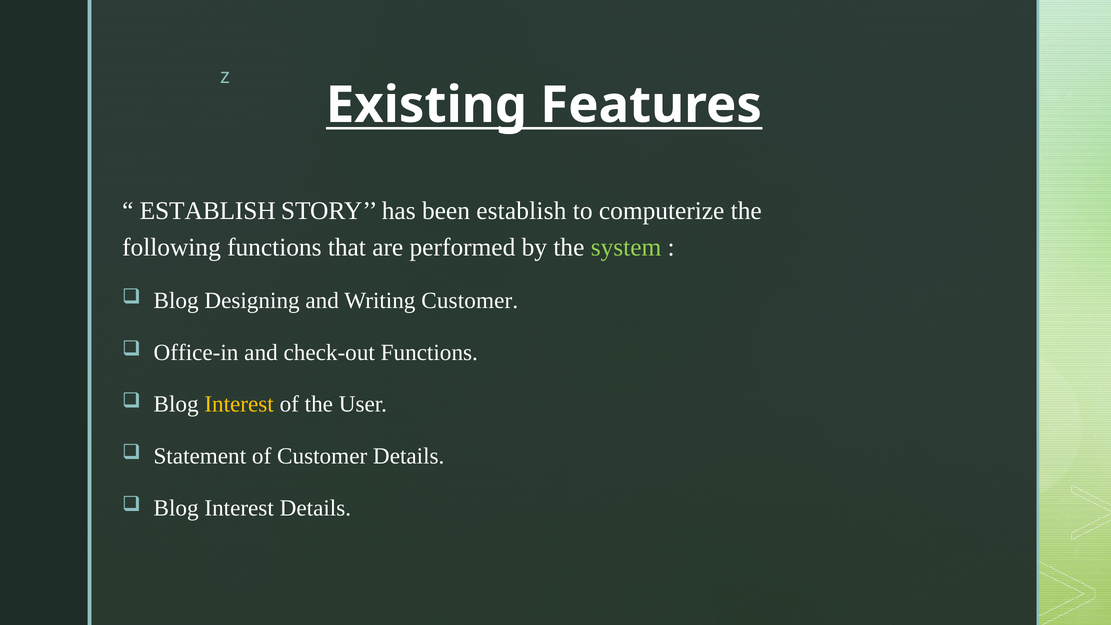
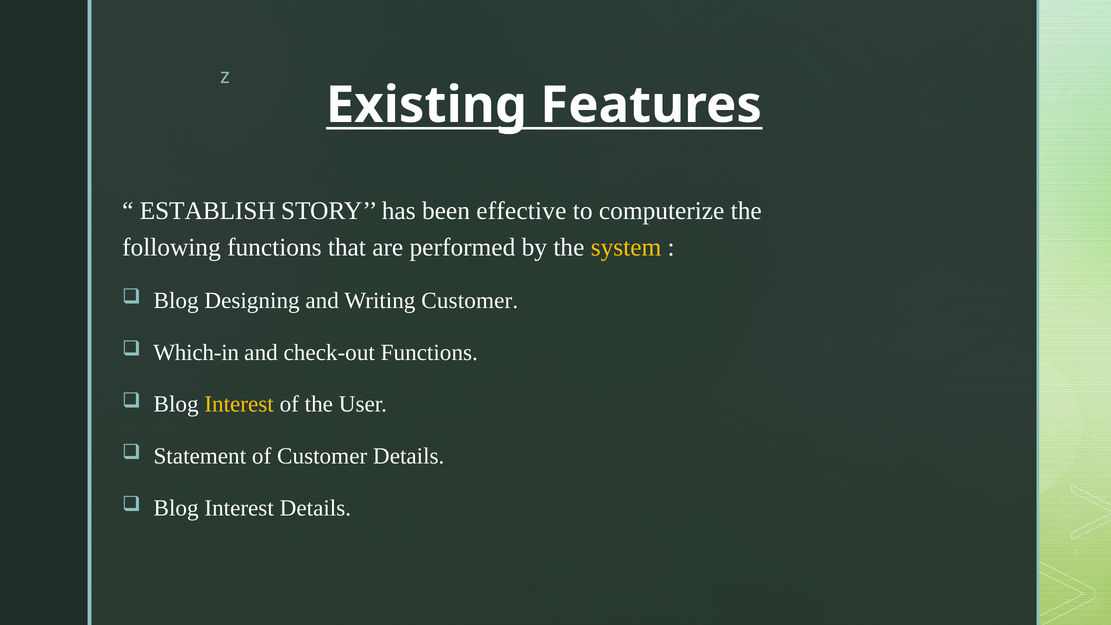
been establish: establish -> effective (521, 211)
system colour: light green -> yellow (626, 247)
Office-in: Office-in -> Which-in (196, 352)
